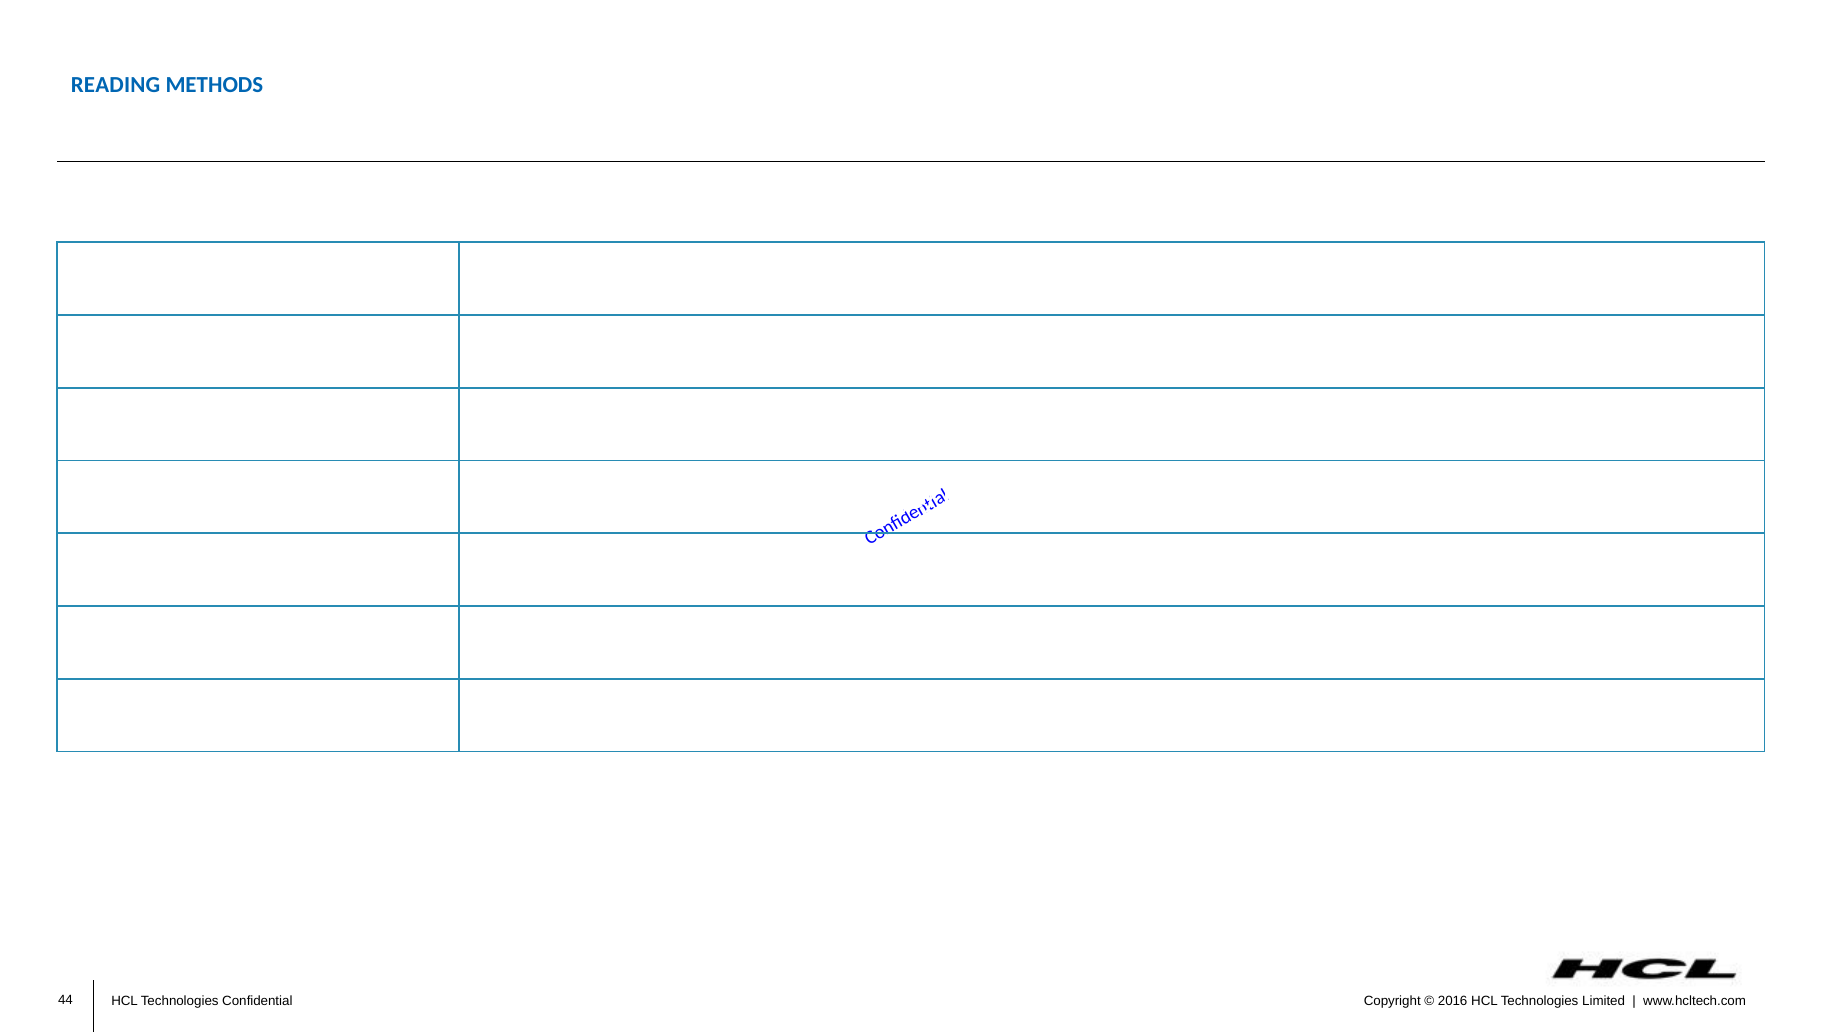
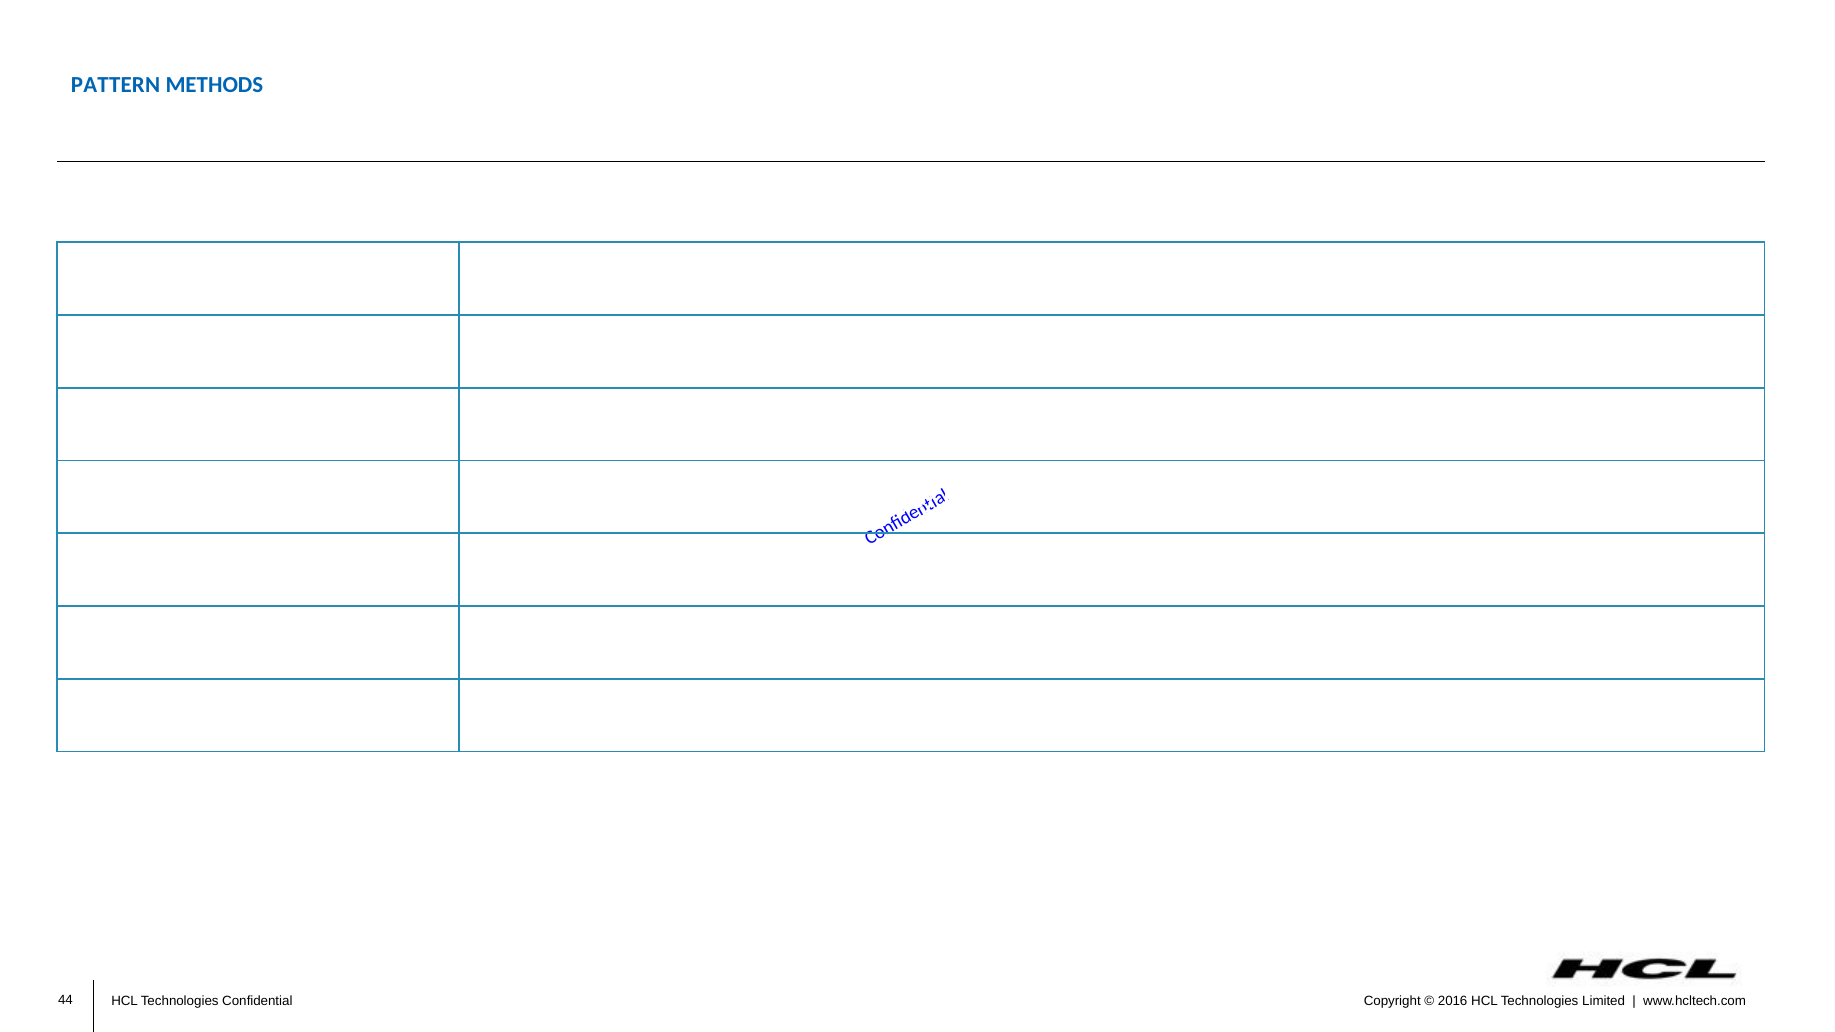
READING: READING -> PATTERN (116, 85)
